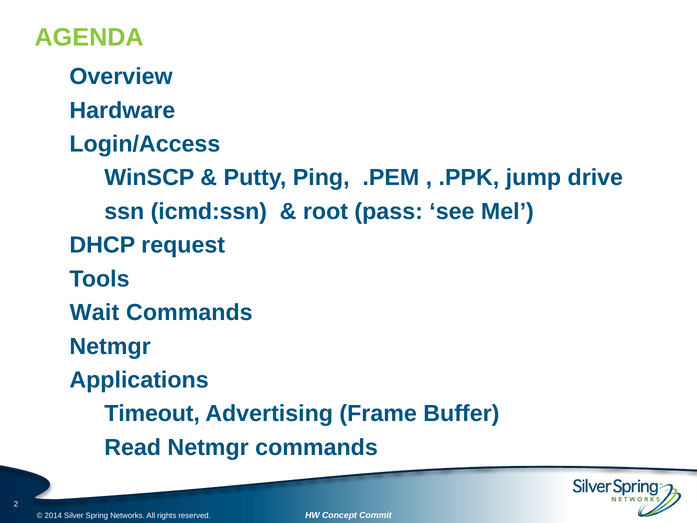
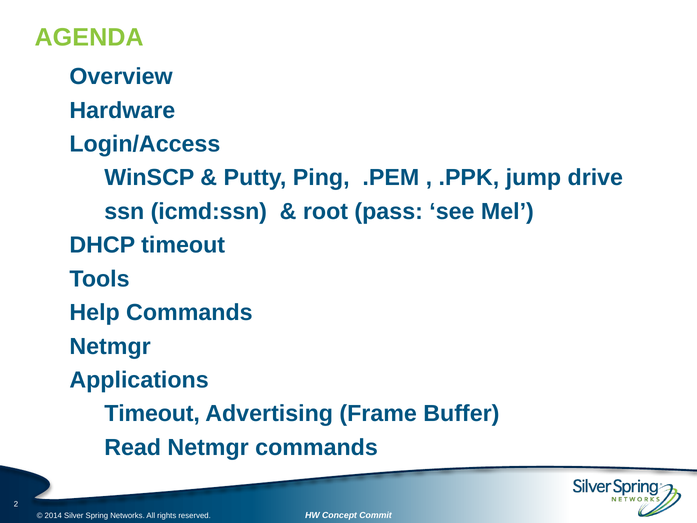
DHCP request: request -> timeout (183, 245)
Wait: Wait -> Help (95, 312)
